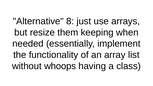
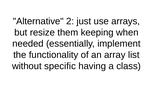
8: 8 -> 2 (70, 21)
whoops: whoops -> specific (60, 66)
